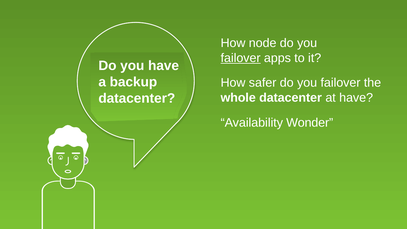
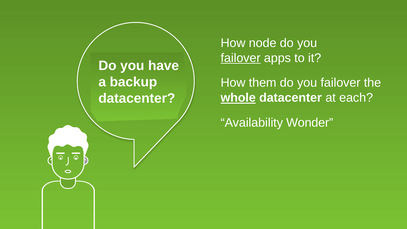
safer: safer -> them (263, 83)
whole underline: none -> present (238, 98)
at have: have -> each (356, 98)
